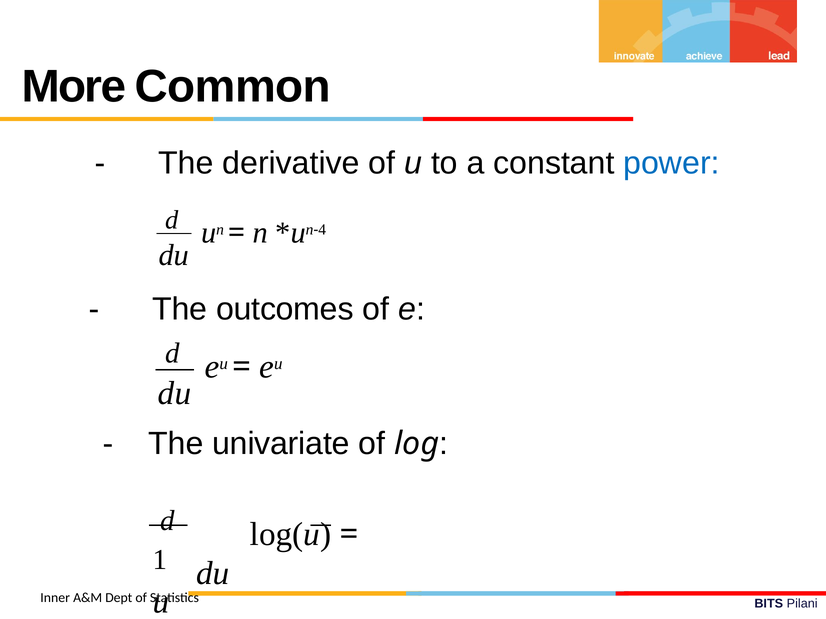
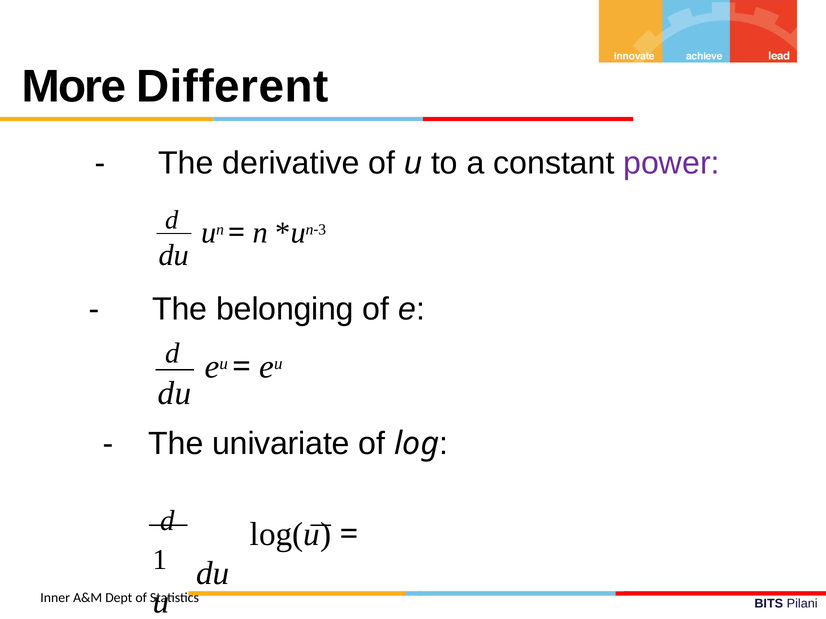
Common: Common -> Different (232, 87)
power colour: blue -> purple (671, 163)
4: 4 -> 3 (322, 230)
outcomes: outcomes -> belonging (285, 310)
